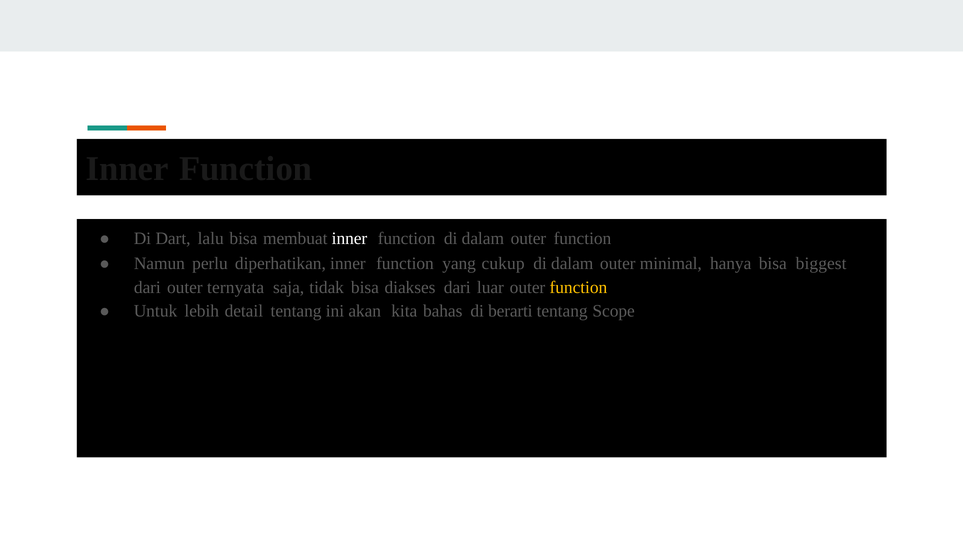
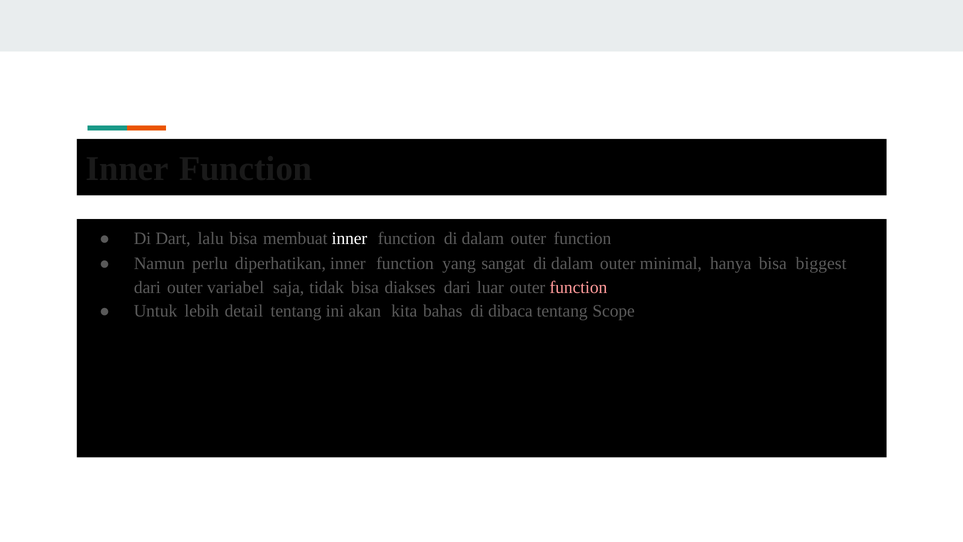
cukup: cukup -> sangat (503, 263)
ternyata: ternyata -> variabel (236, 287)
function colour: yellow -> pink (578, 287)
berarti: berarti -> dibaca (510, 311)
